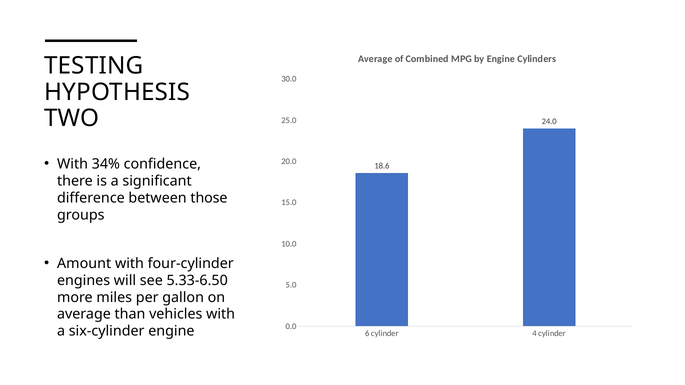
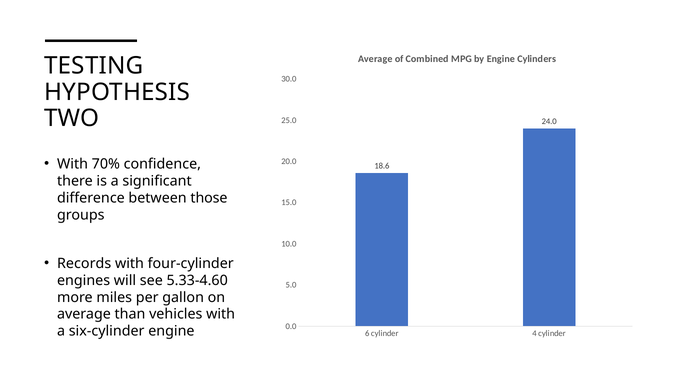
34%: 34% -> 70% (106, 164)
Amount: Amount -> Records (84, 264)
5.33-6.50: 5.33-6.50 -> 5.33-4.60 (197, 281)
